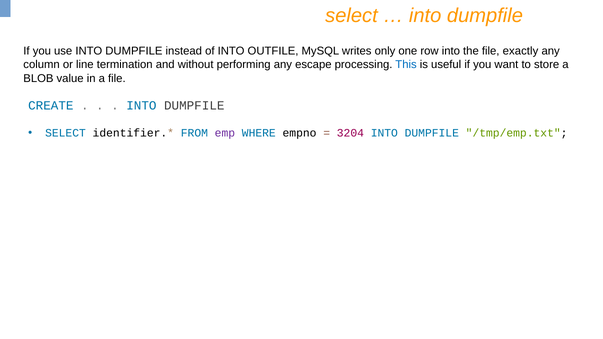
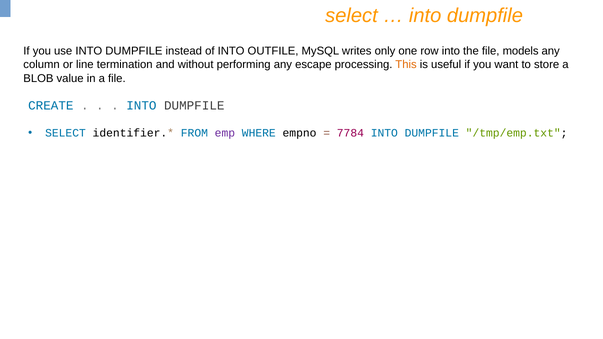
exactly: exactly -> models (521, 51)
This colour: blue -> orange (406, 65)
3204: 3204 -> 7784 (350, 133)
